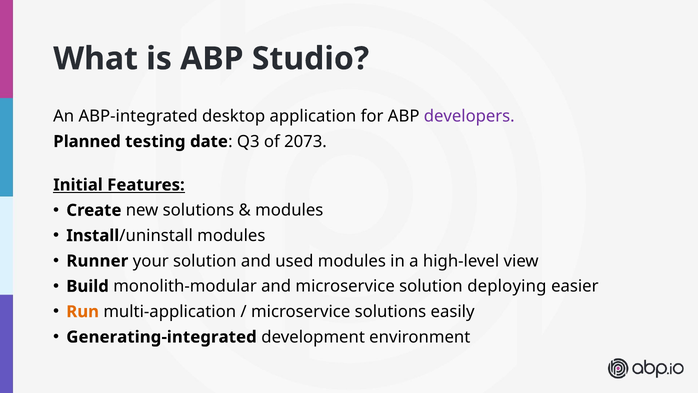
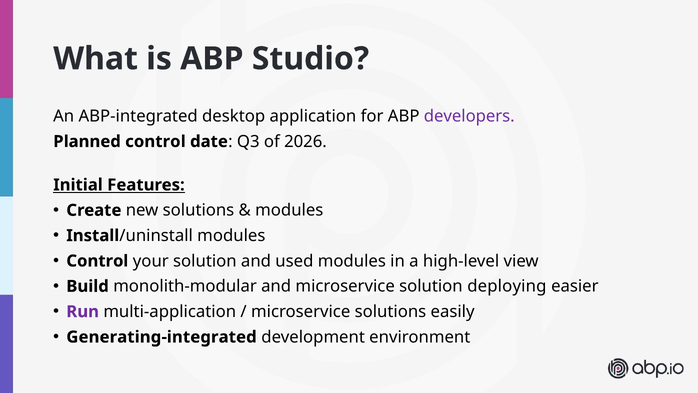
Planned testing: testing -> control (155, 141)
2073: 2073 -> 2026 (305, 141)
Runner: Runner -> Control (97, 261)
Run colour: orange -> purple (83, 311)
